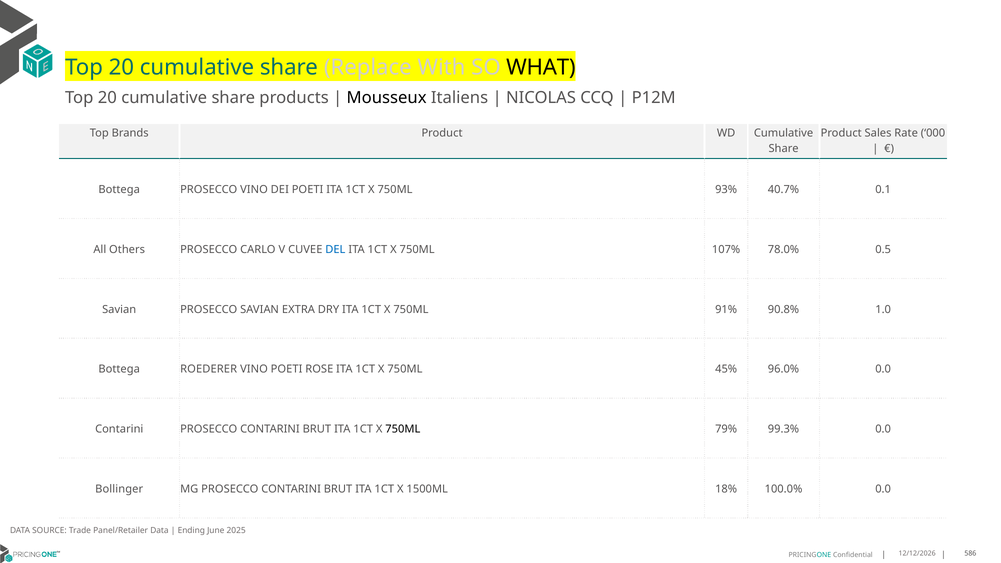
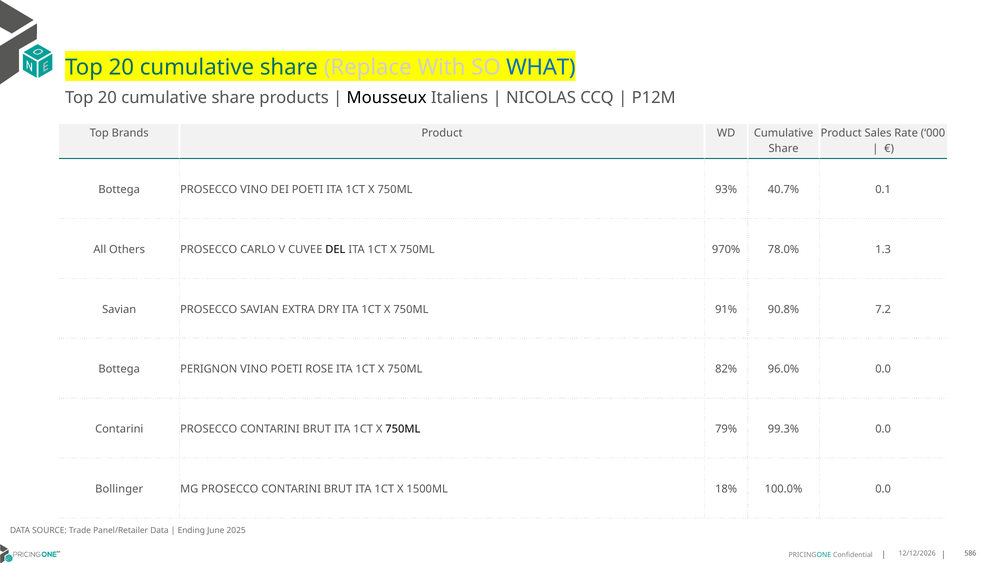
WHAT colour: black -> blue (541, 67)
DEL colour: blue -> black (335, 249)
107%: 107% -> 970% (726, 249)
0.5: 0.5 -> 1.3 (883, 249)
1.0: 1.0 -> 7.2 (883, 309)
ROEDERER: ROEDERER -> PERIGNON (209, 369)
45%: 45% -> 82% (726, 369)
